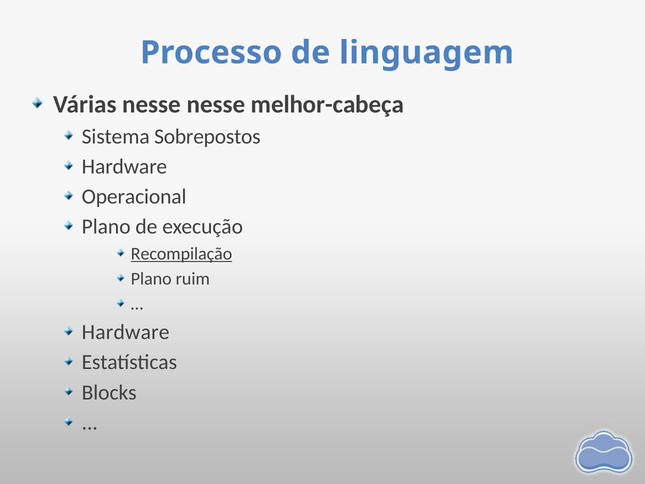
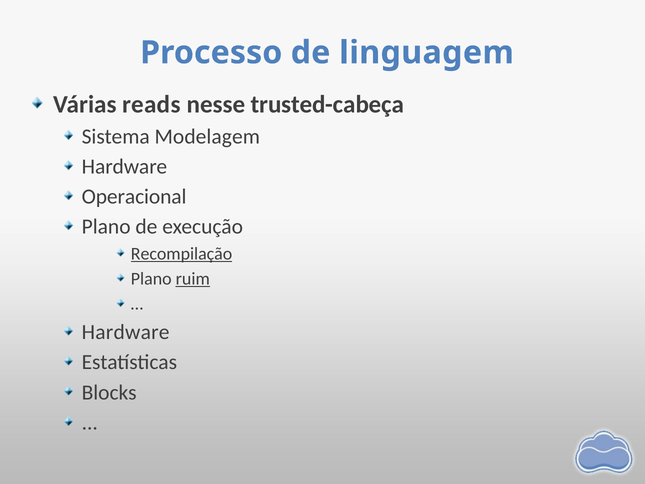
Várias nesse: nesse -> reads (151, 104)
melhor-cabeça: melhor-cabeça -> trusted-cabeça (327, 104)
Sobrepostos: Sobrepostos -> Modelagem (207, 136)
ruim underline: none -> present (193, 279)
